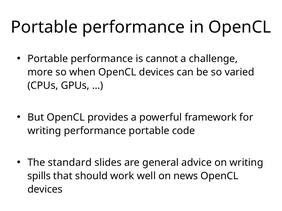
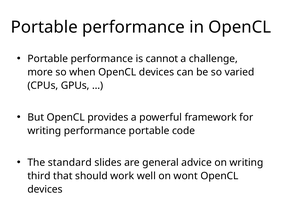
spills: spills -> third (39, 176)
news: news -> wont (186, 176)
